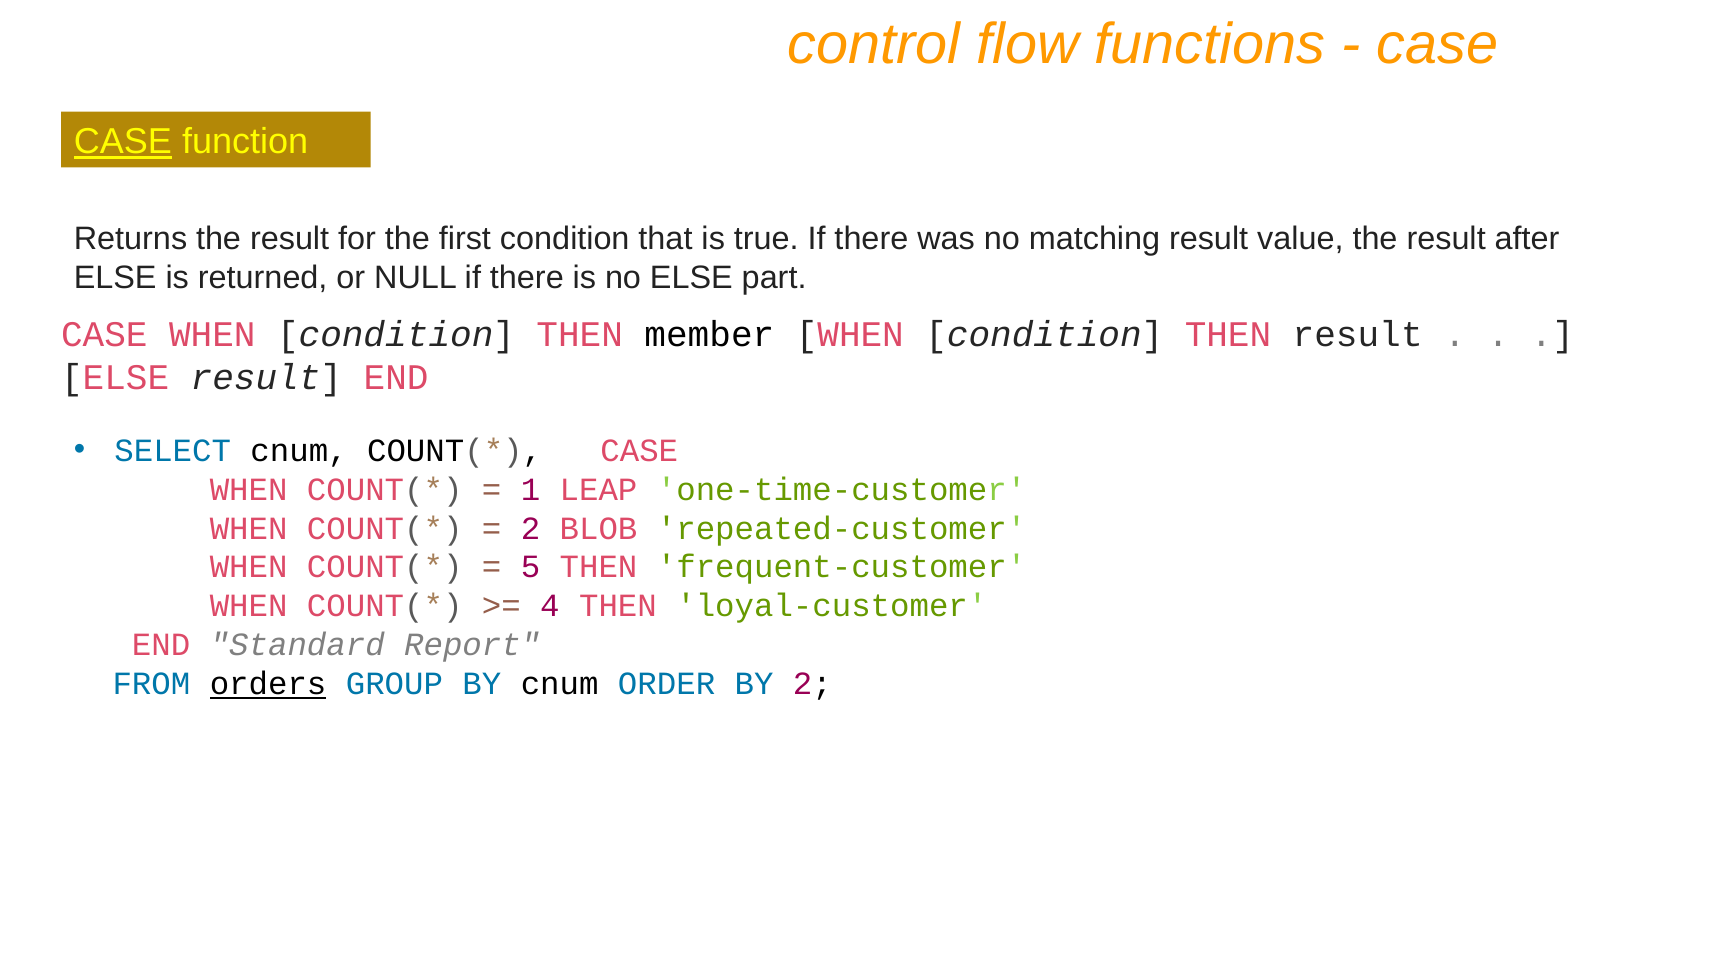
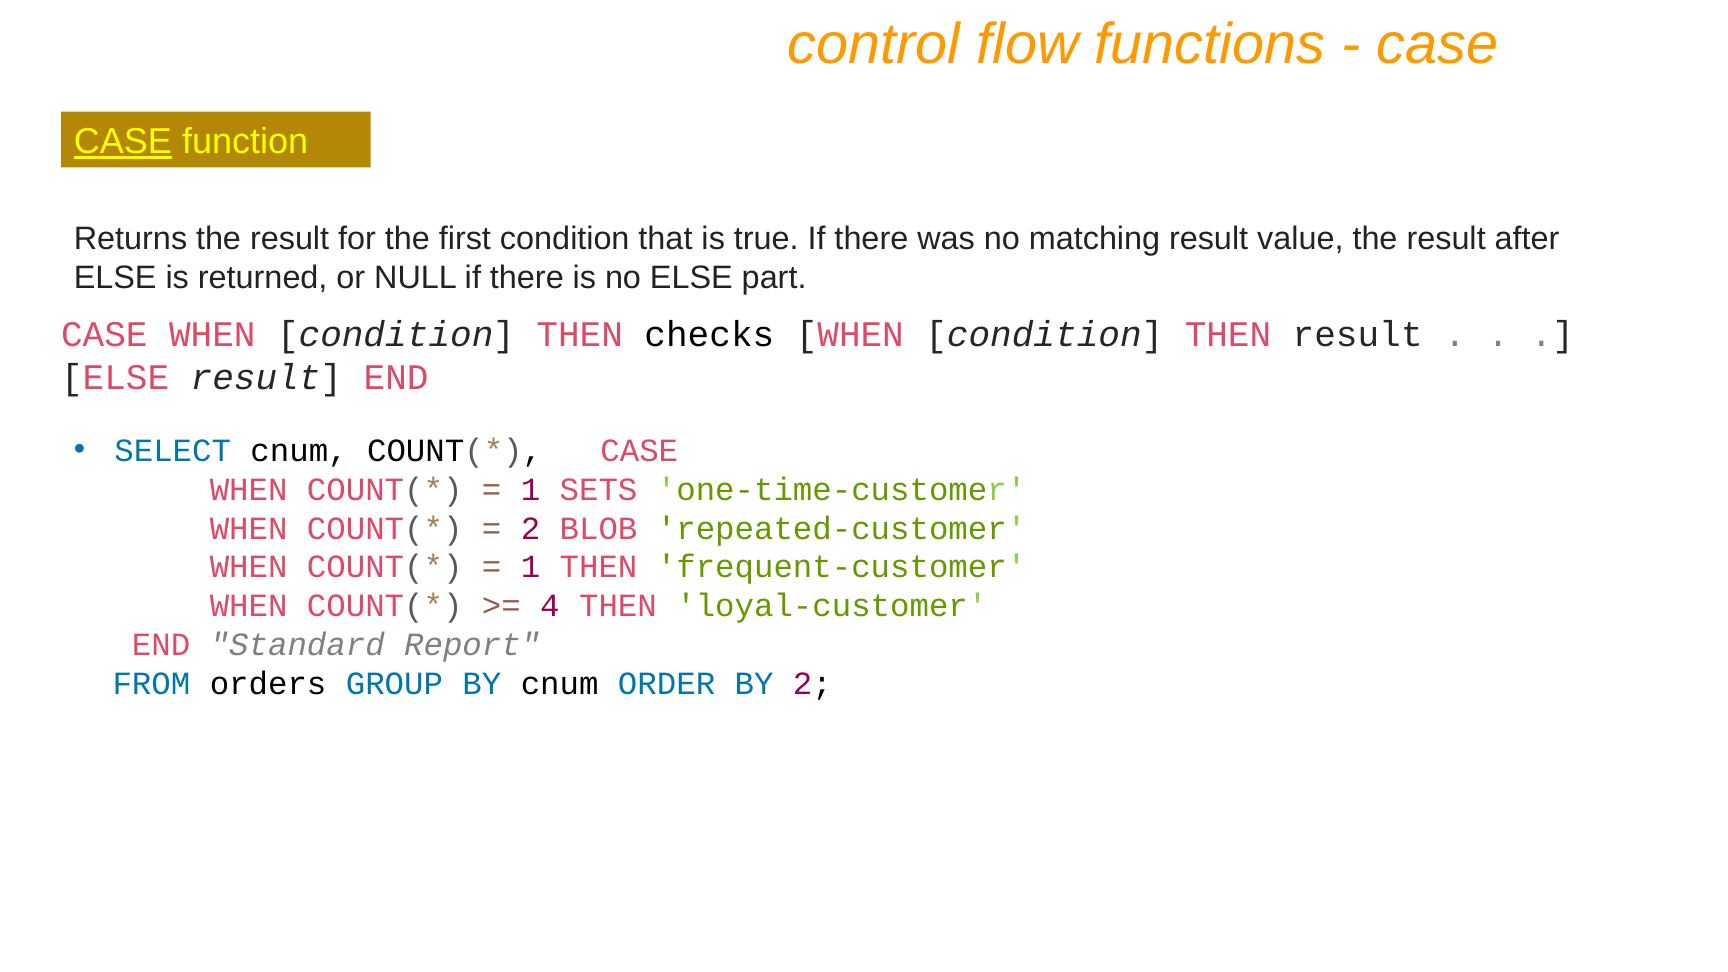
member: member -> checks (709, 335)
LEAP: LEAP -> SETS (599, 490)
5: 5 -> 1 (531, 567)
orders underline: present -> none (268, 684)
